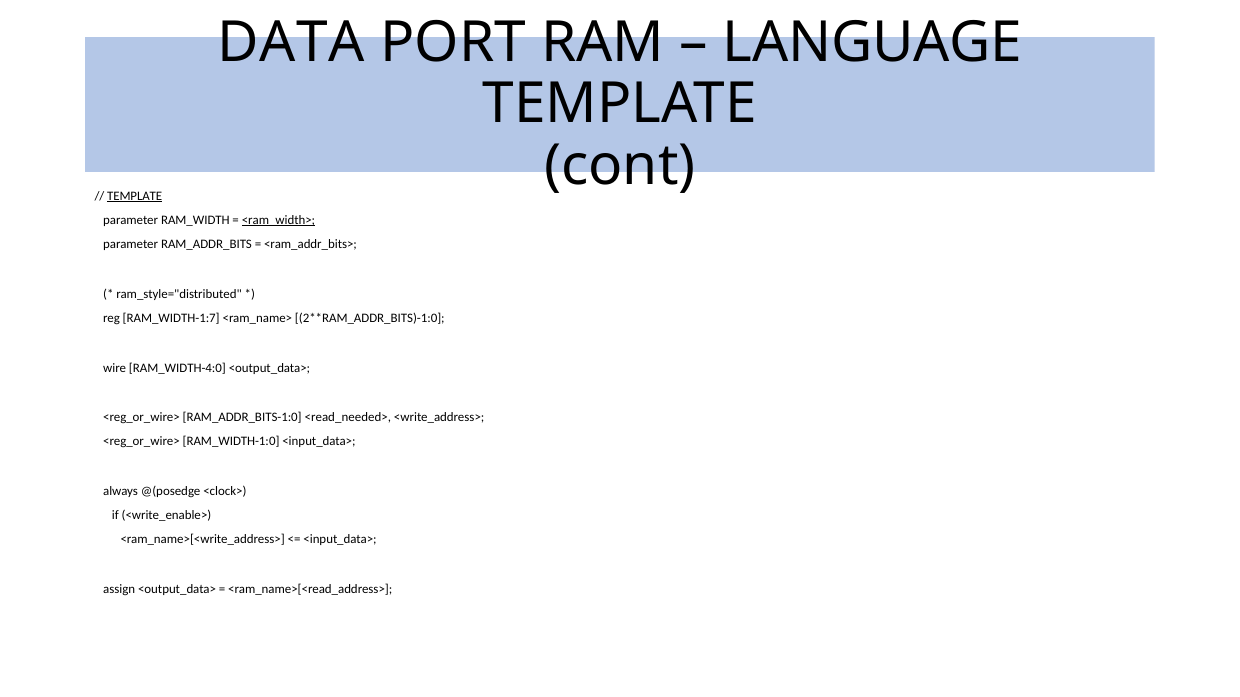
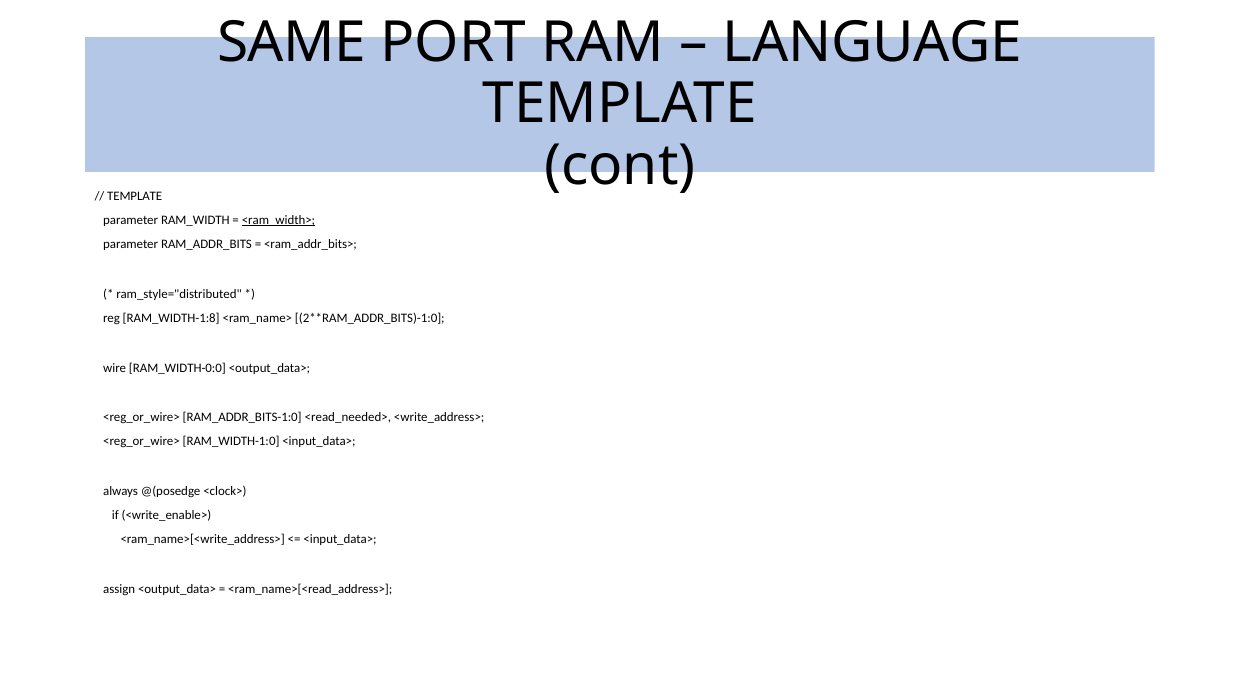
DATA: DATA -> SAME (292, 43)
TEMPLATE underline: present -> none (135, 196)
RAM_WIDTH-1:7: RAM_WIDTH-1:7 -> RAM_WIDTH-1:8 (171, 318)
RAM_WIDTH-4:0: RAM_WIDTH-4:0 -> RAM_WIDTH-0:0 (177, 368)
